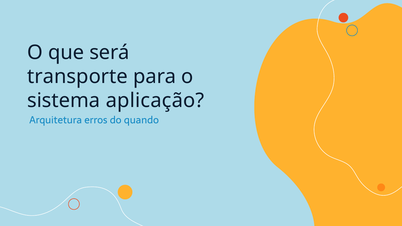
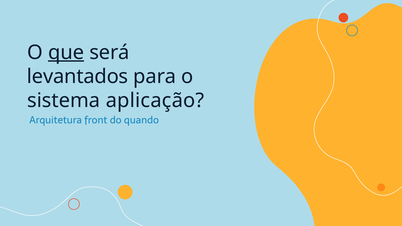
que underline: none -> present (66, 52)
transporte: transporte -> levantados (78, 77)
erros: erros -> front (96, 120)
